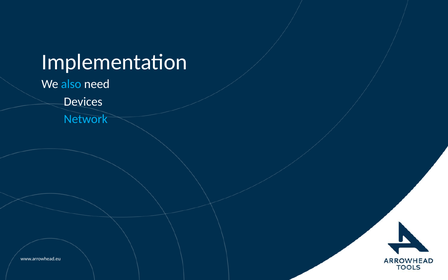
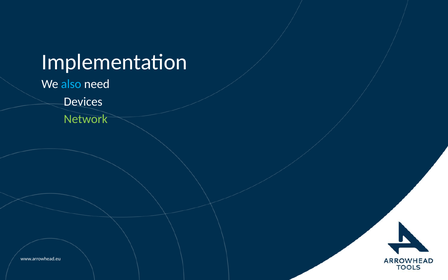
Network colour: light blue -> light green (86, 119)
